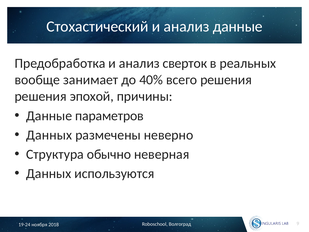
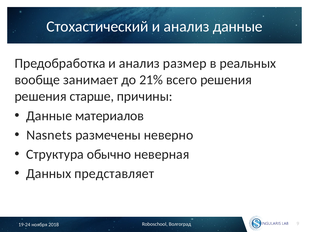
сверток: сверток -> размер (185, 63)
40%: 40% -> 21% (151, 80)
эпохой: эпохой -> старше (92, 96)
параметров: параметров -> материалов (109, 116)
Данных: Данных -> Nasnets (49, 135)
используются: используются -> представляет (114, 173)
